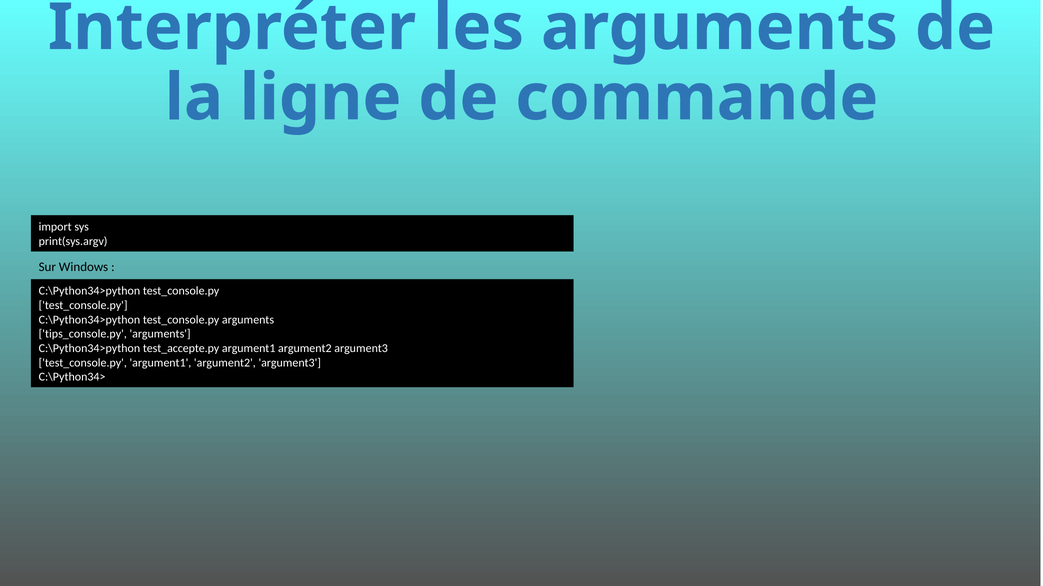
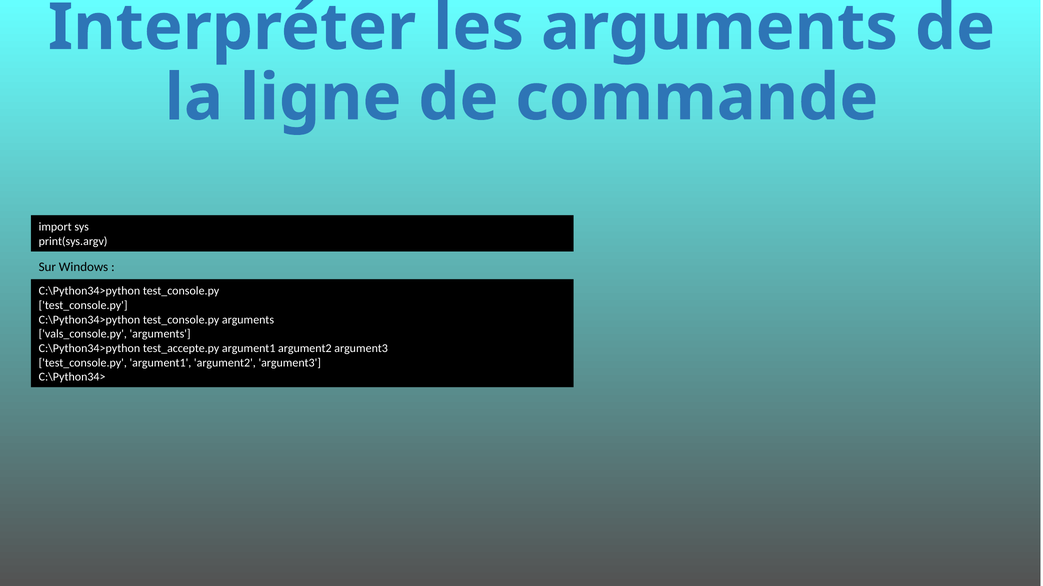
tips_console.py: tips_console.py -> vals_console.py (83, 334)
